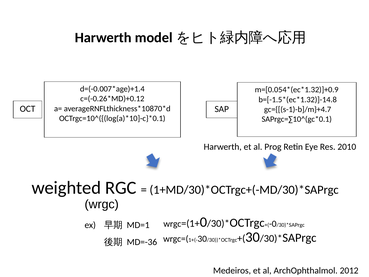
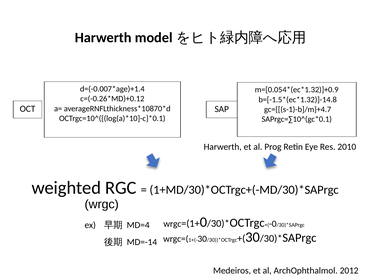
MD=1: MD=1 -> MD=4 (138, 225)
MD=-36: MD=-36 -> MD=-14 (142, 242)
